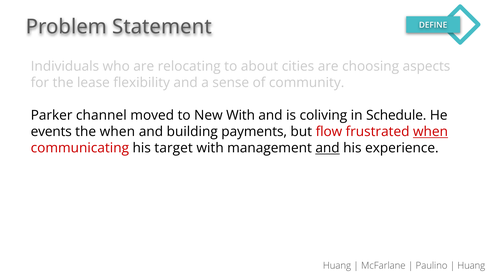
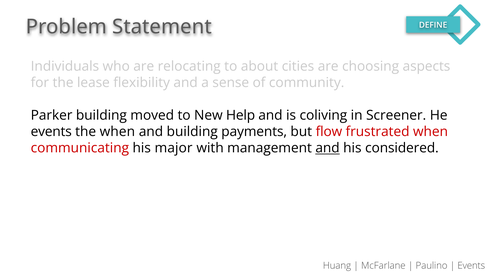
Parker channel: channel -> building (101, 115)
New With: With -> Help (241, 115)
Schedule: Schedule -> Screener (396, 115)
when underline: present -> none (430, 132)
target: target -> major (174, 148)
experience: experience -> considered (402, 148)
Huang: Huang -> Events (471, 265)
